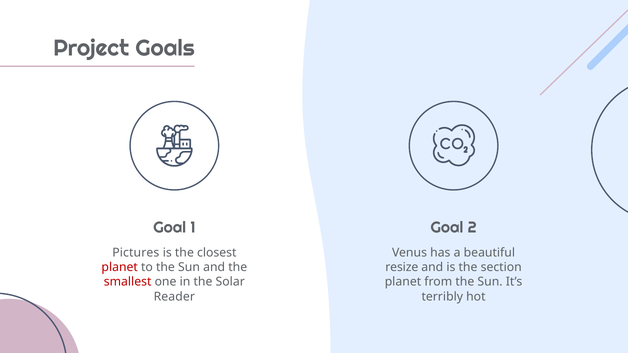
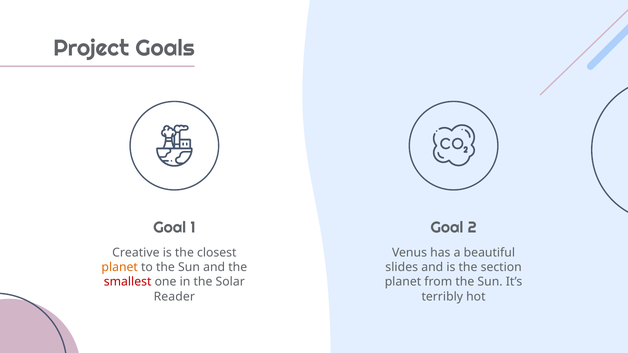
Pictures: Pictures -> Creative (136, 253)
planet colour: red -> orange (120, 267)
resize: resize -> slides (402, 267)
